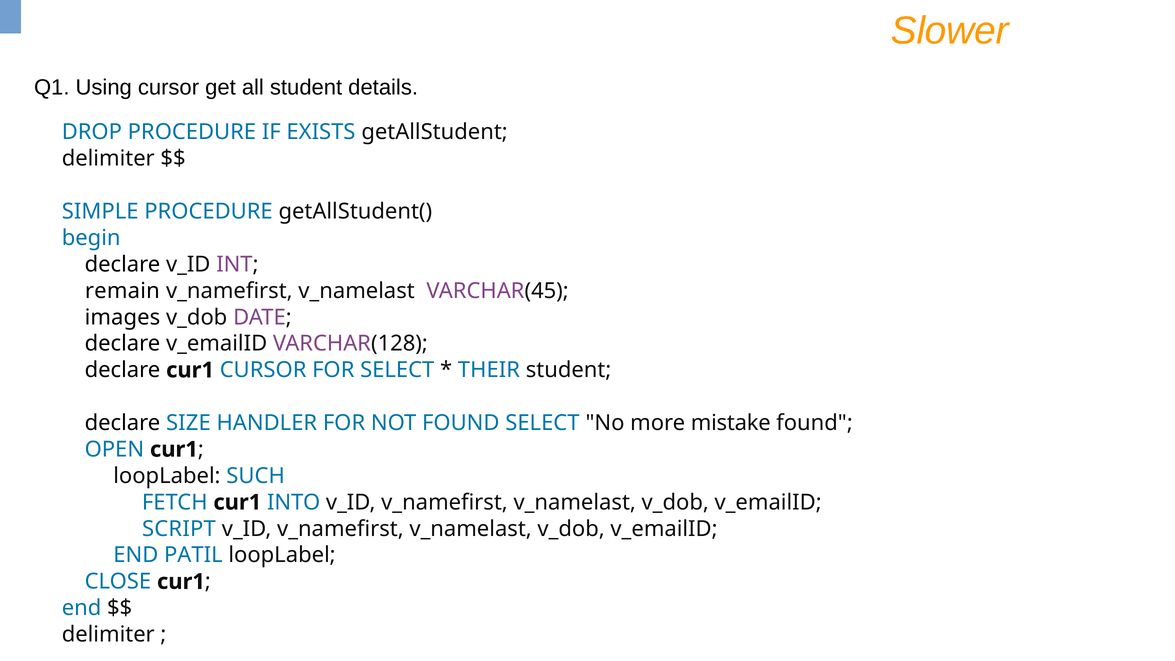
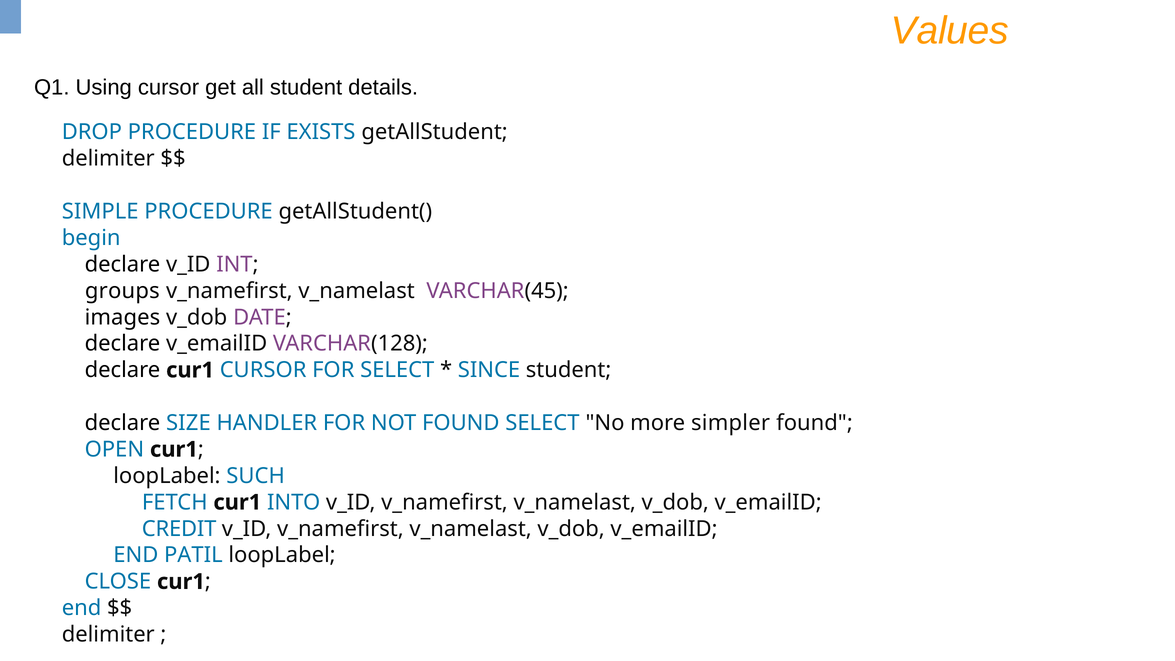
Slower: Slower -> Values (950, 31)
remain: remain -> groups (122, 291)
THEIR: THEIR -> SINCE (489, 370)
mistake: mistake -> simpler (731, 423)
SCRIPT: SCRIPT -> CREDIT (179, 529)
